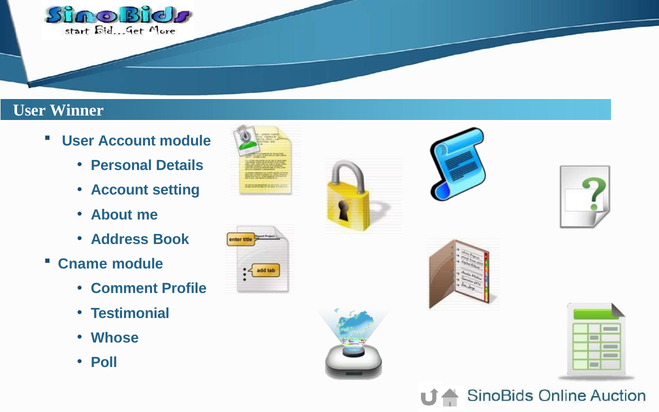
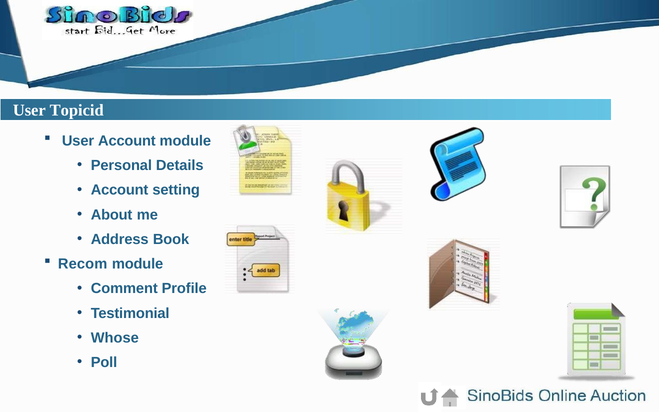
Winner: Winner -> Topicid (77, 110)
Cname: Cname -> Recom (83, 264)
